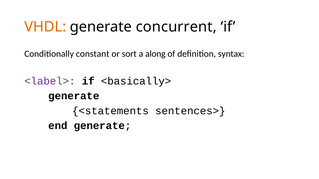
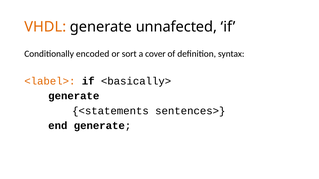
concurrent: concurrent -> unnafected (176, 27)
constant: constant -> encoded (93, 54)
along: along -> cover (155, 54)
<label> colour: purple -> orange (50, 81)
